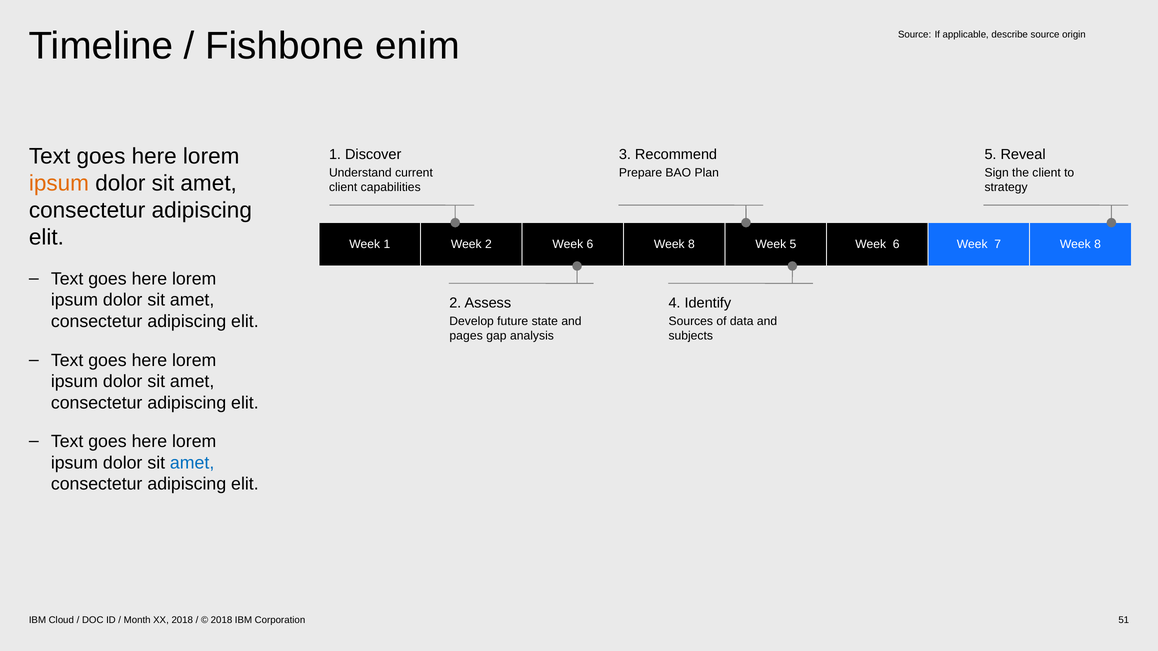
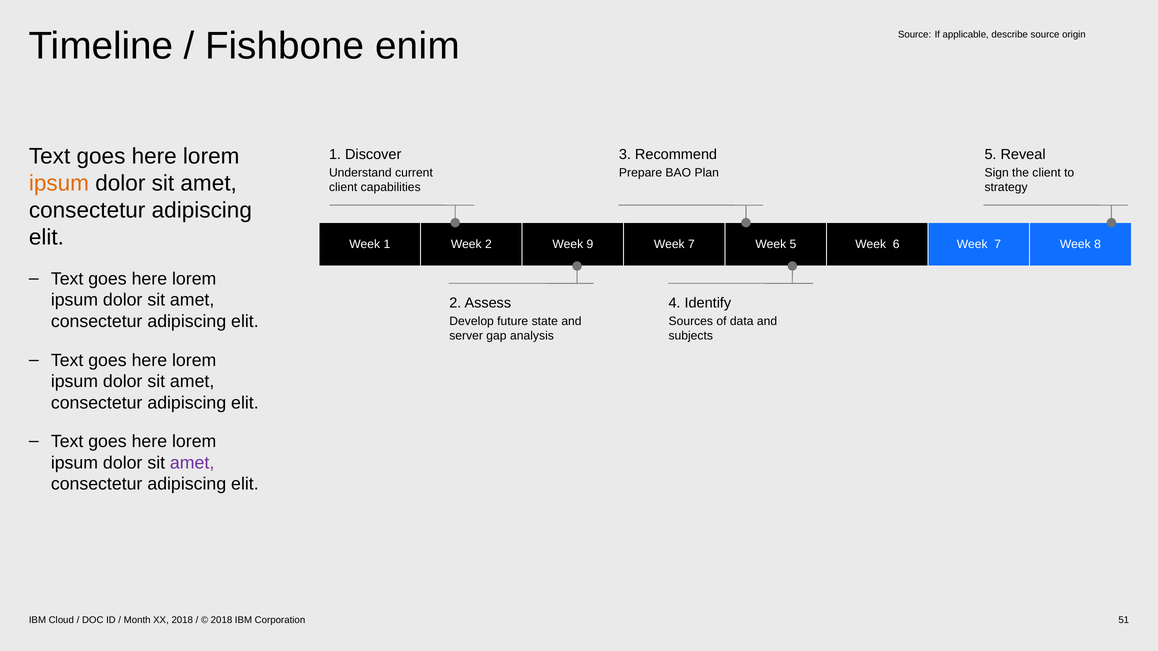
2 Week 6: 6 -> 9 (590, 244)
8: 8 -> 7 (691, 244)
pages: pages -> server (466, 336)
amet colour: blue -> purple (192, 463)
